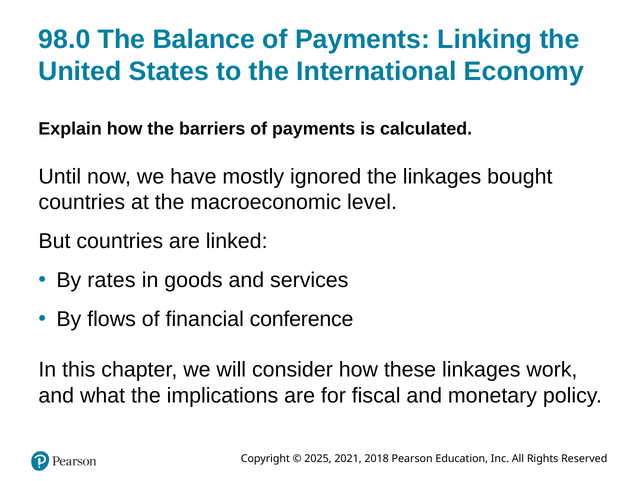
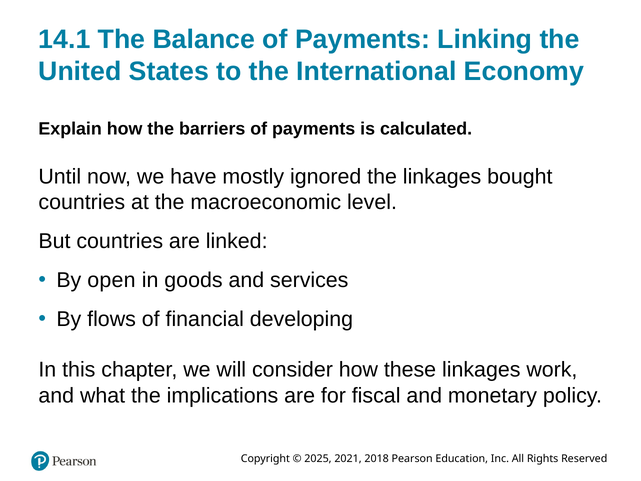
98.0: 98.0 -> 14.1 (64, 39)
rates: rates -> open (111, 280)
conference: conference -> developing (301, 319)
